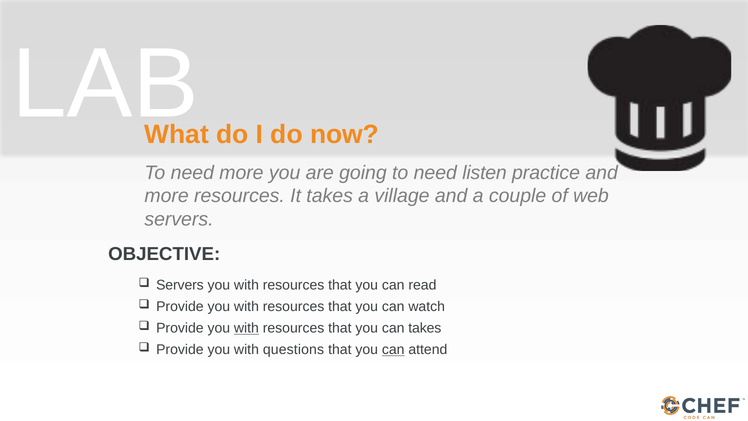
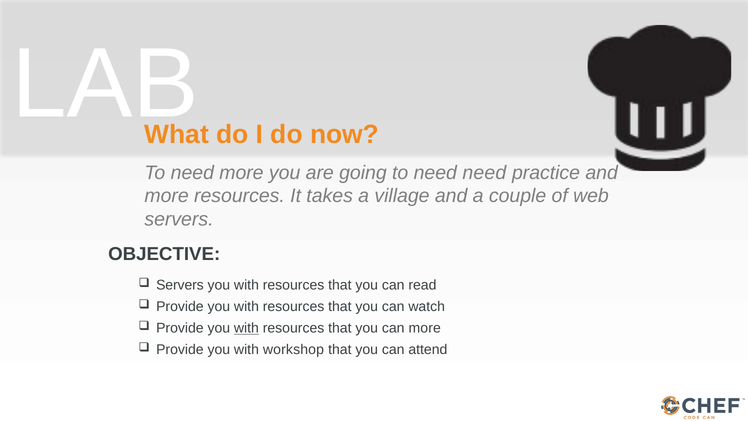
need listen: listen -> need (484, 172)
can takes: takes -> more (425, 328)
questions: questions -> workshop (293, 350)
can underline: present -> none (393, 350)
